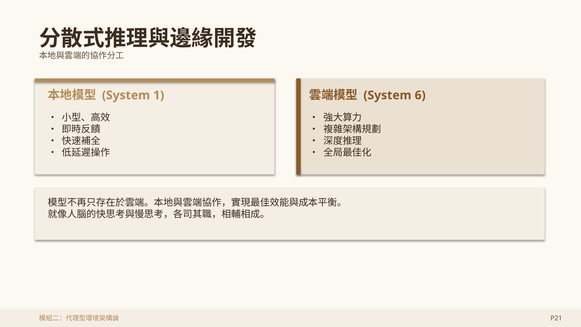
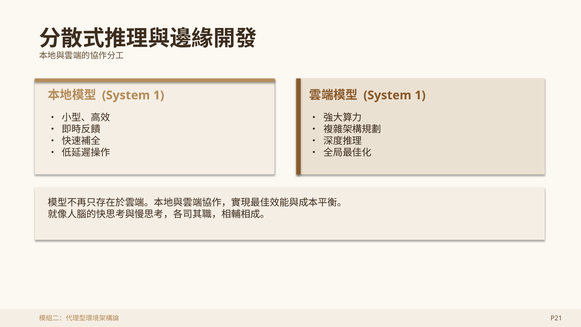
6: 6 -> 1 (420, 95)
